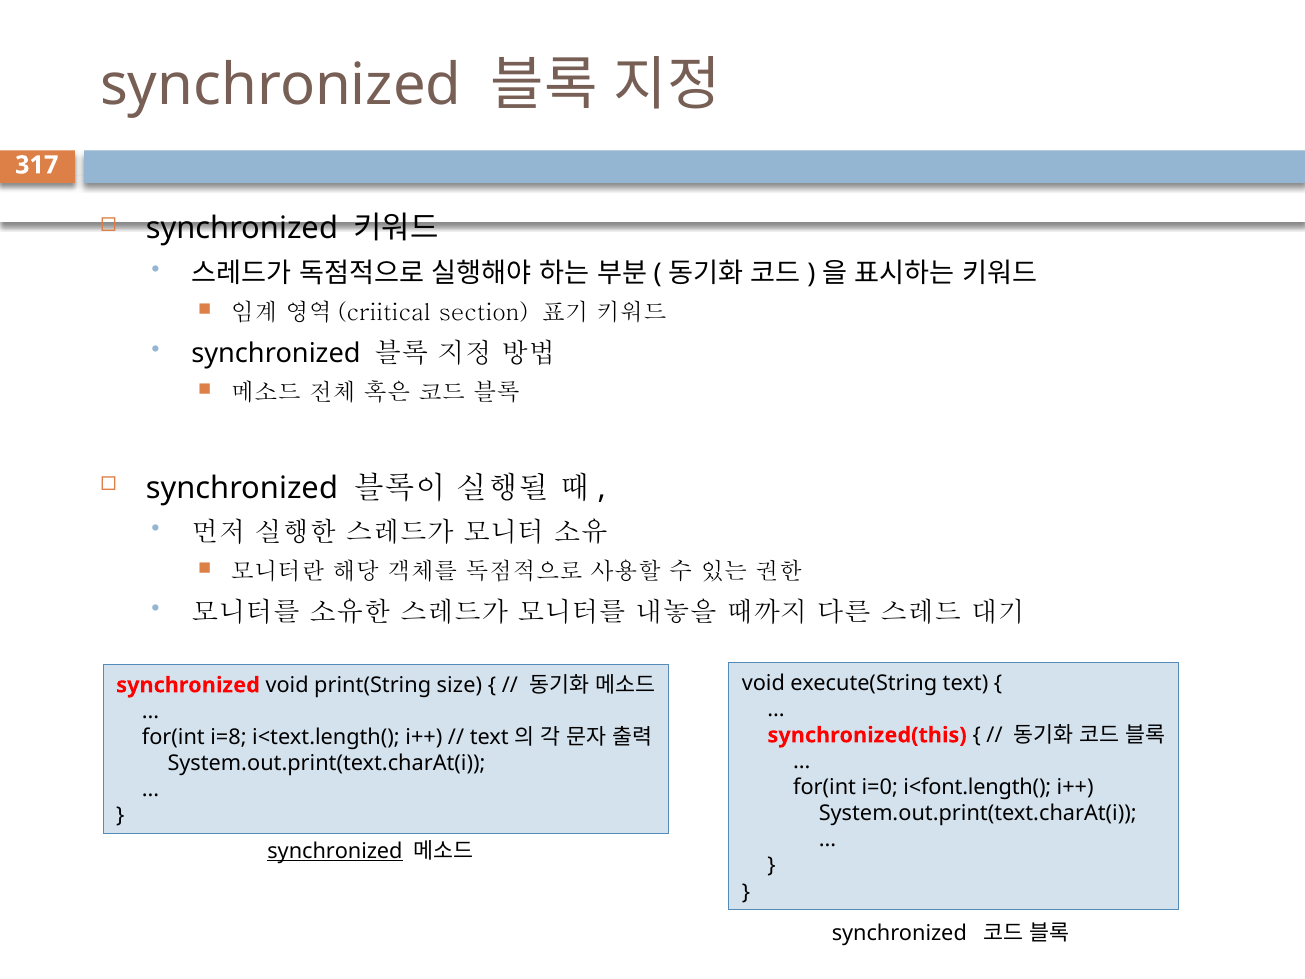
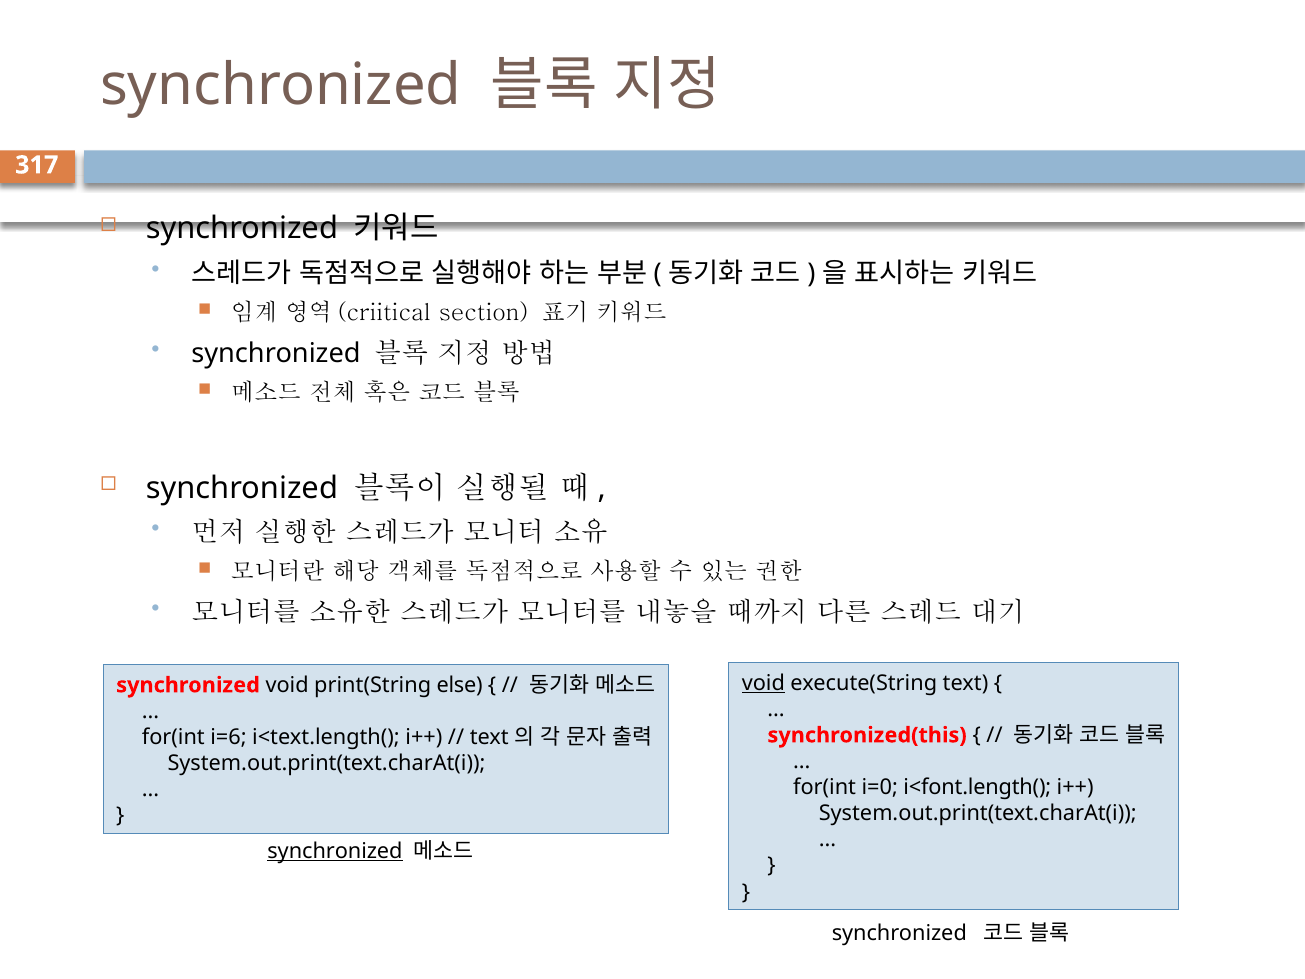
void underline: none -> present (763, 683)
size: size -> else (460, 685)
i=8: i=8 -> i=6 (228, 737)
